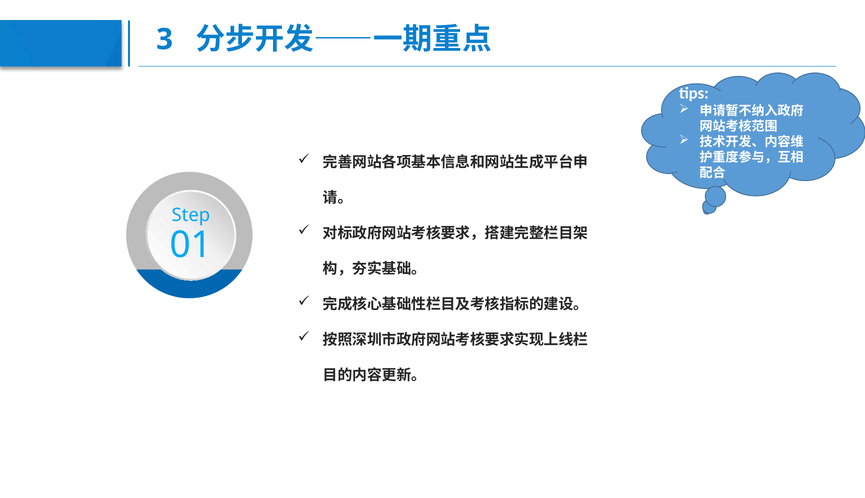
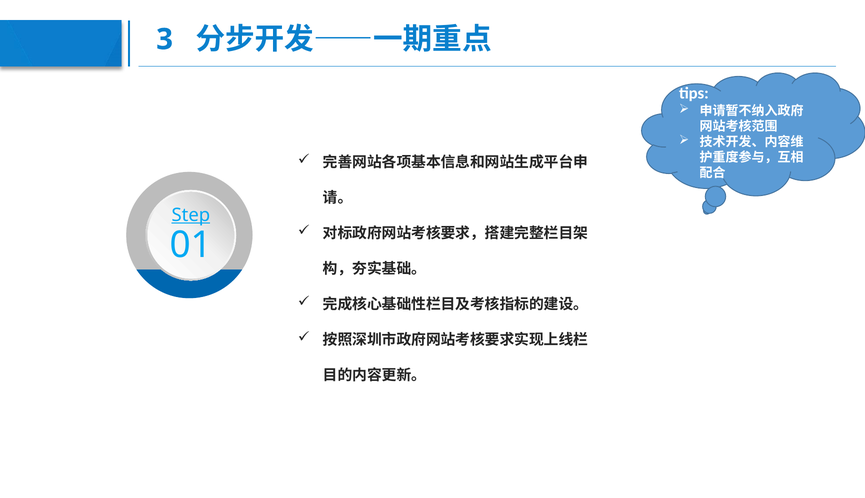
Step underline: none -> present (191, 215)
